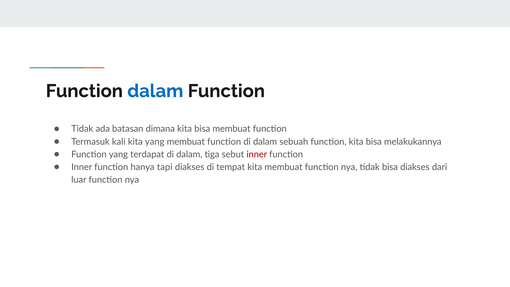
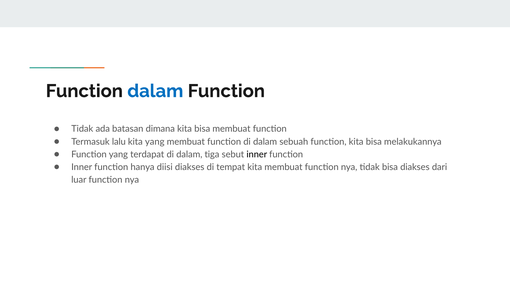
kali: kali -> lalu (119, 142)
inner colour: red -> black (257, 154)
tapi: tapi -> diisi (165, 167)
